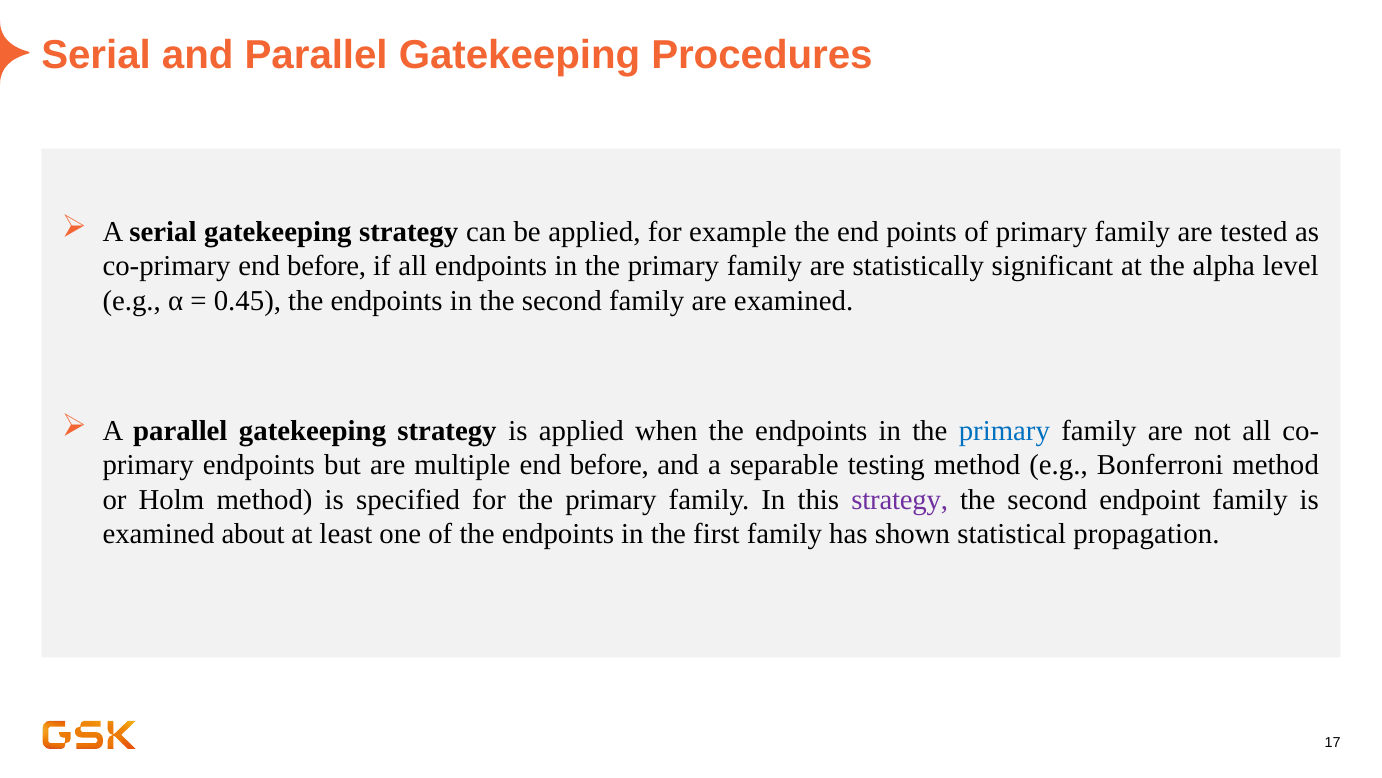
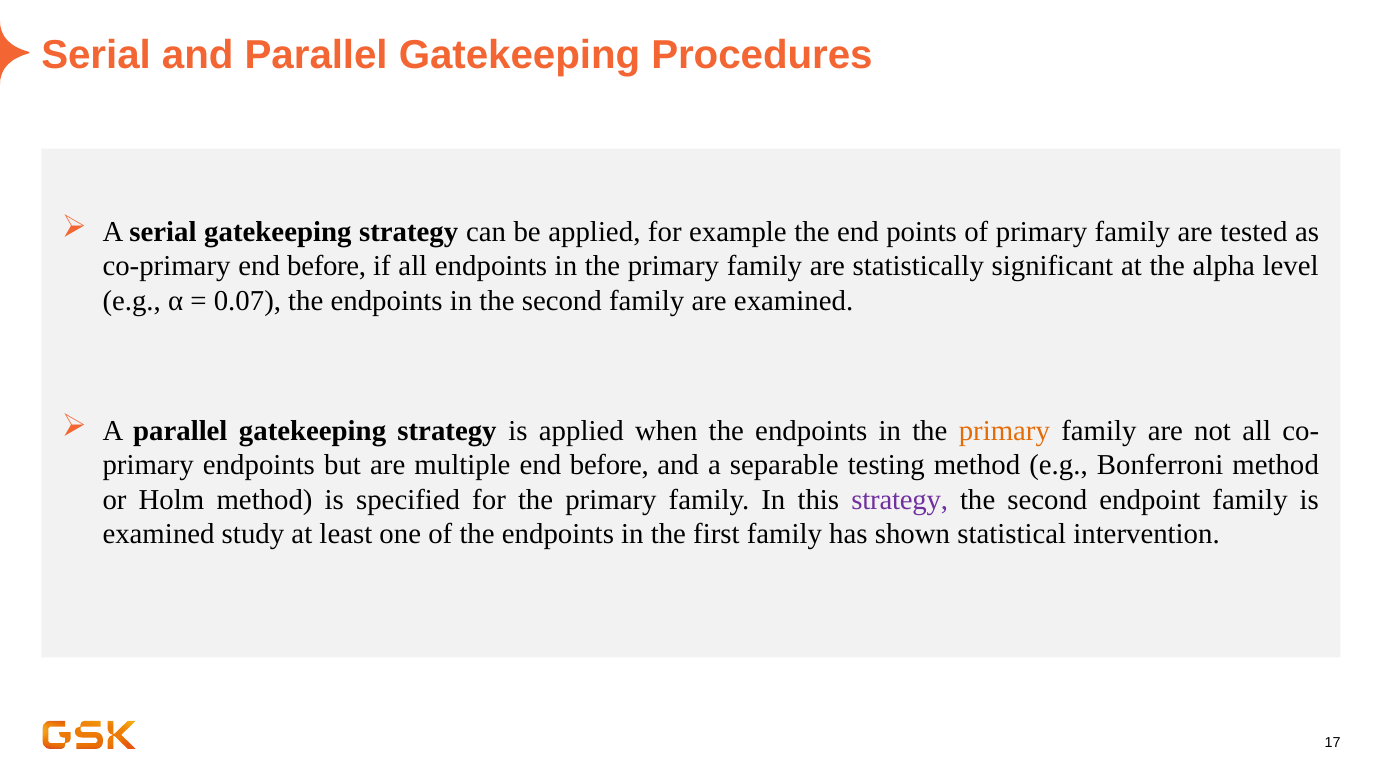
0.45: 0.45 -> 0.07 (247, 301)
primary colour: blue -> orange (1004, 430)
about: about -> study (253, 534)
propagation: propagation -> intervention (1147, 534)
